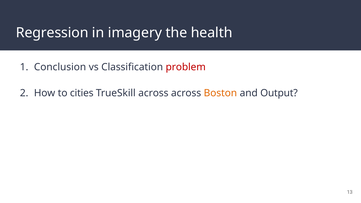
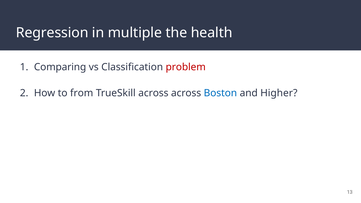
imagery: imagery -> multiple (135, 33)
Conclusion: Conclusion -> Comparing (60, 67)
cities: cities -> from (82, 93)
Boston colour: orange -> blue (220, 93)
Output: Output -> Higher (279, 93)
